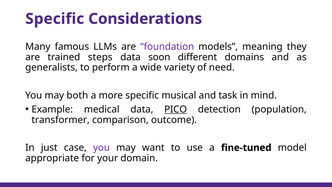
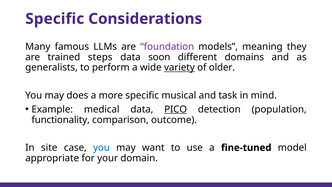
variety underline: none -> present (179, 67)
need: need -> older (222, 67)
both: both -> does (77, 95)
transformer: transformer -> functionality (61, 120)
just: just -> site (49, 148)
you colour: purple -> blue (101, 148)
